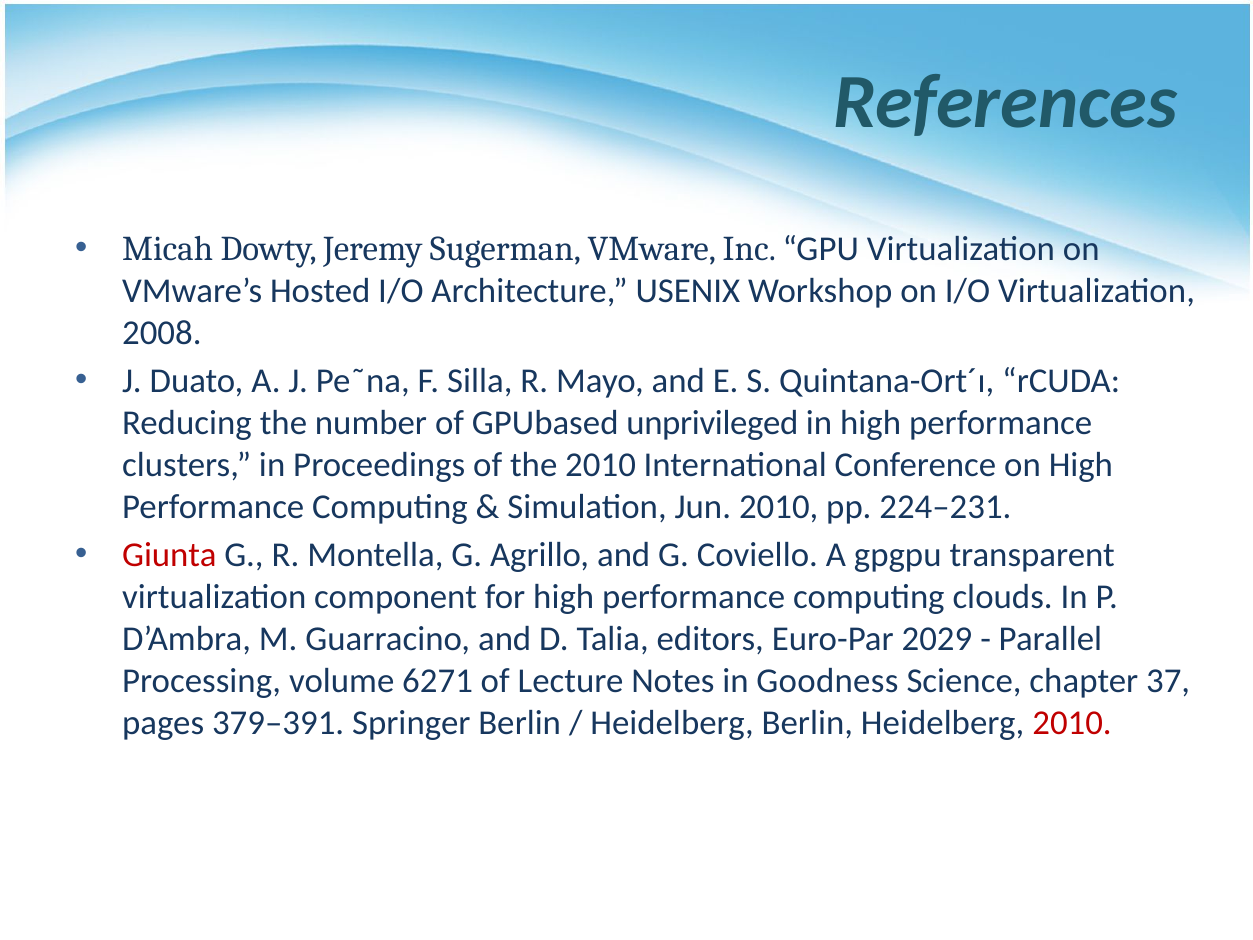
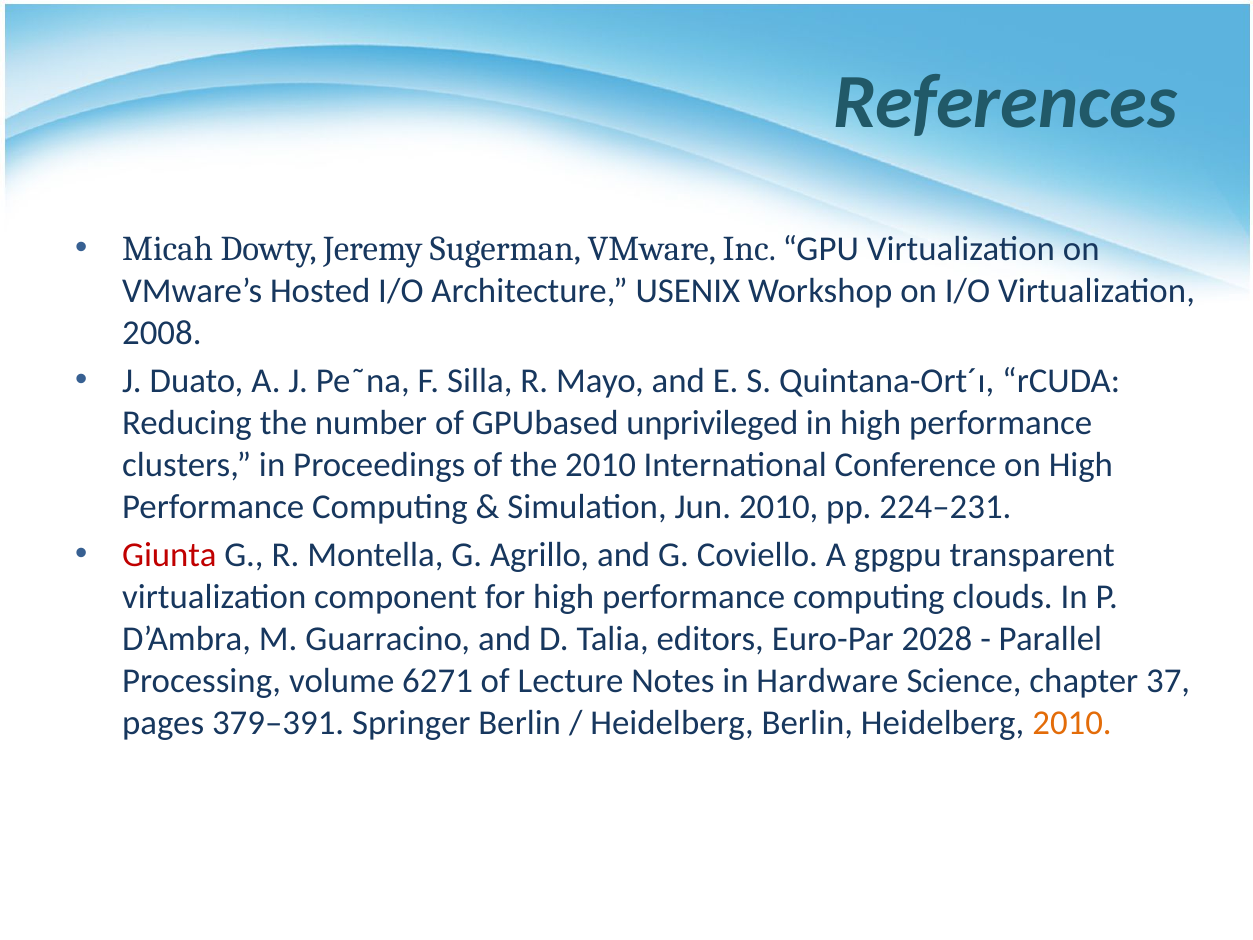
2029: 2029 -> 2028 (937, 639)
Goodness: Goodness -> Hardware (827, 681)
2010 colour: red -> orange (1072, 722)
